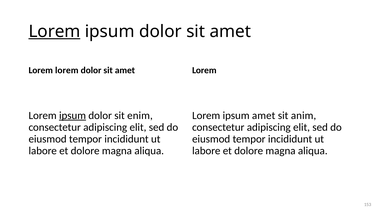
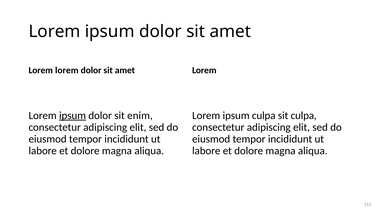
Lorem underline: present -> none (54, 31)
ipsum amet: amet -> culpa (264, 116)
sit anim: anim -> culpa (304, 116)
